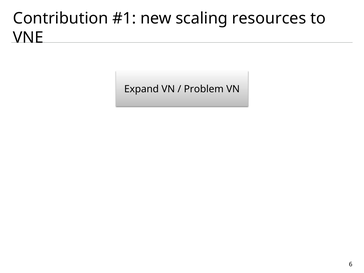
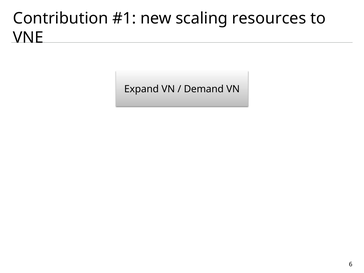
Problem: Problem -> Demand (204, 89)
